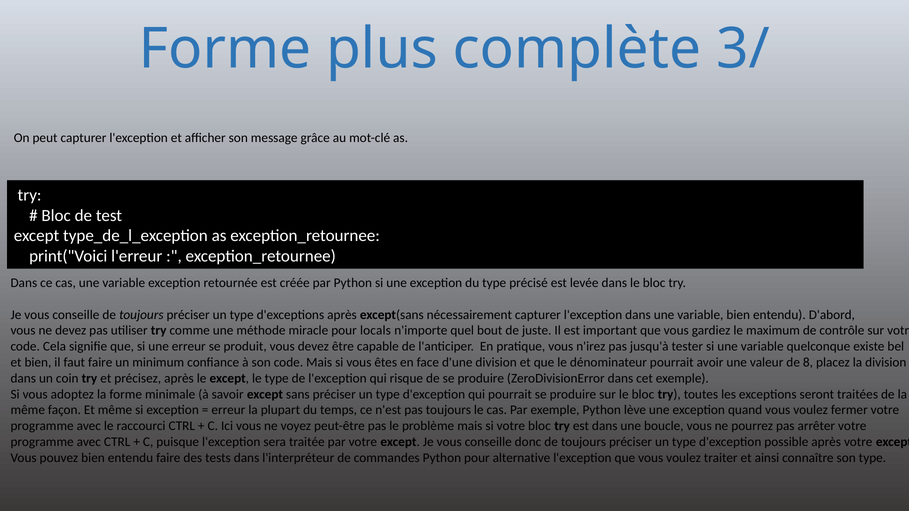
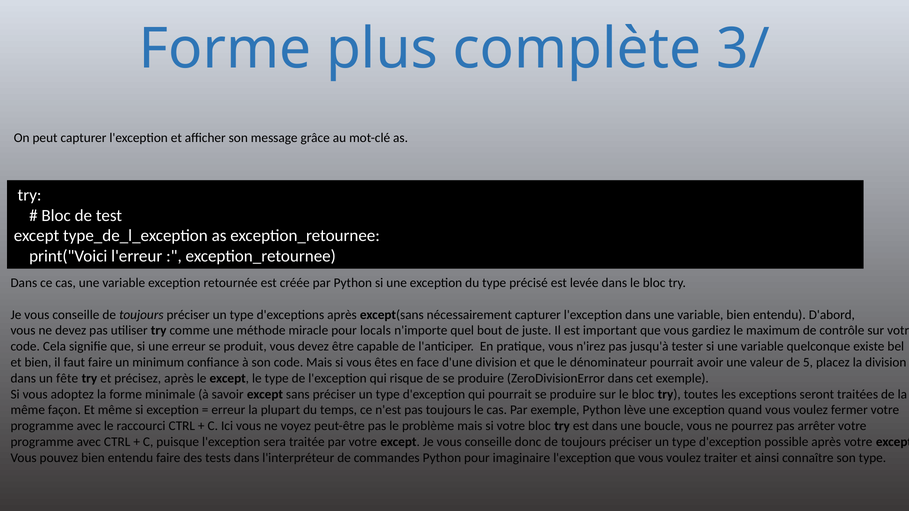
8: 8 -> 5 (808, 363)
coin: coin -> fête (67, 379)
alternative: alternative -> imaginaire (521, 458)
